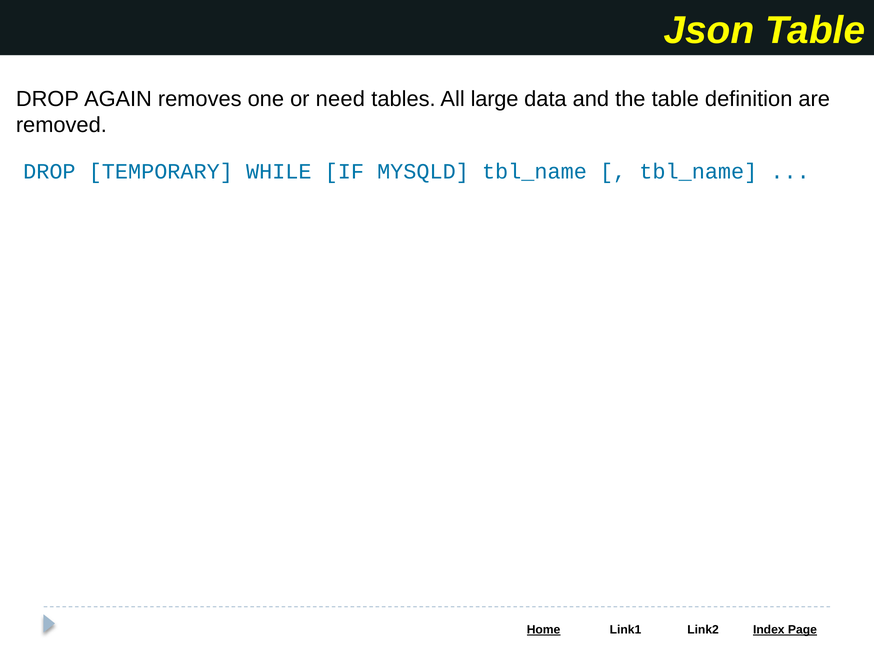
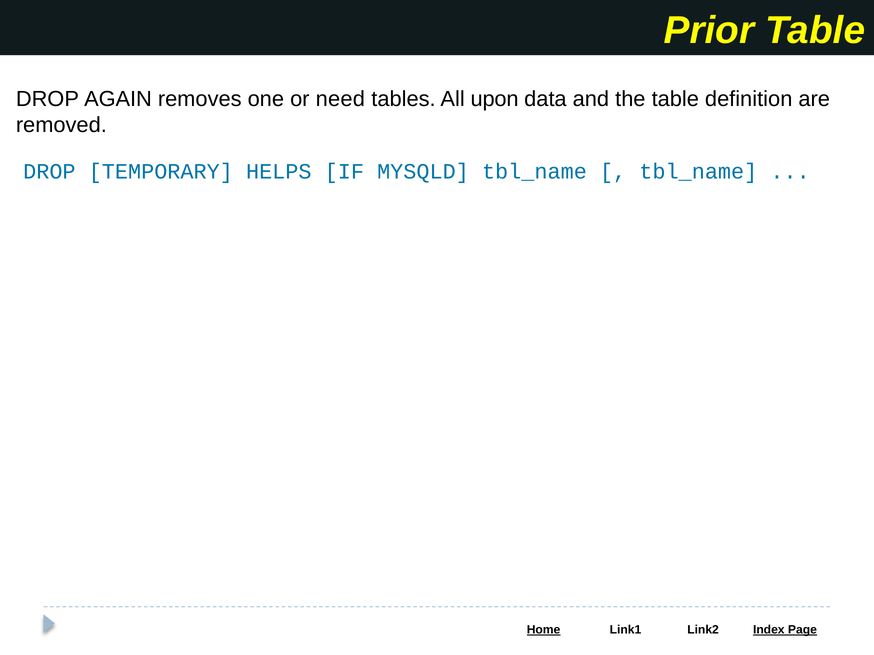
Json: Json -> Prior (709, 30)
large: large -> upon (495, 99)
WHILE: WHILE -> HELPS (279, 172)
